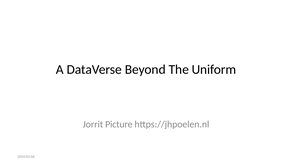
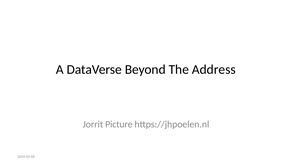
Uniform: Uniform -> Address (214, 70)
